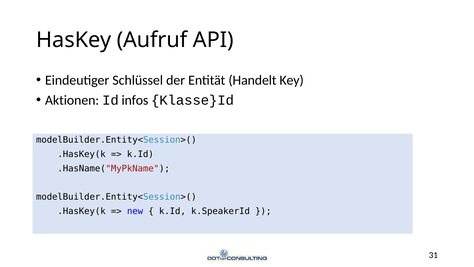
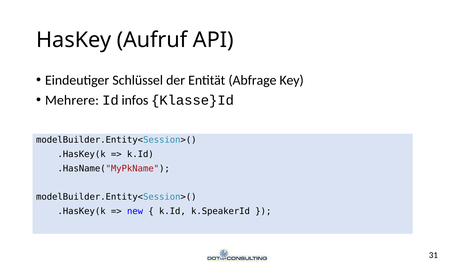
Handelt: Handelt -> Abfrage (252, 80)
Aktionen: Aktionen -> Mehrere (72, 100)
